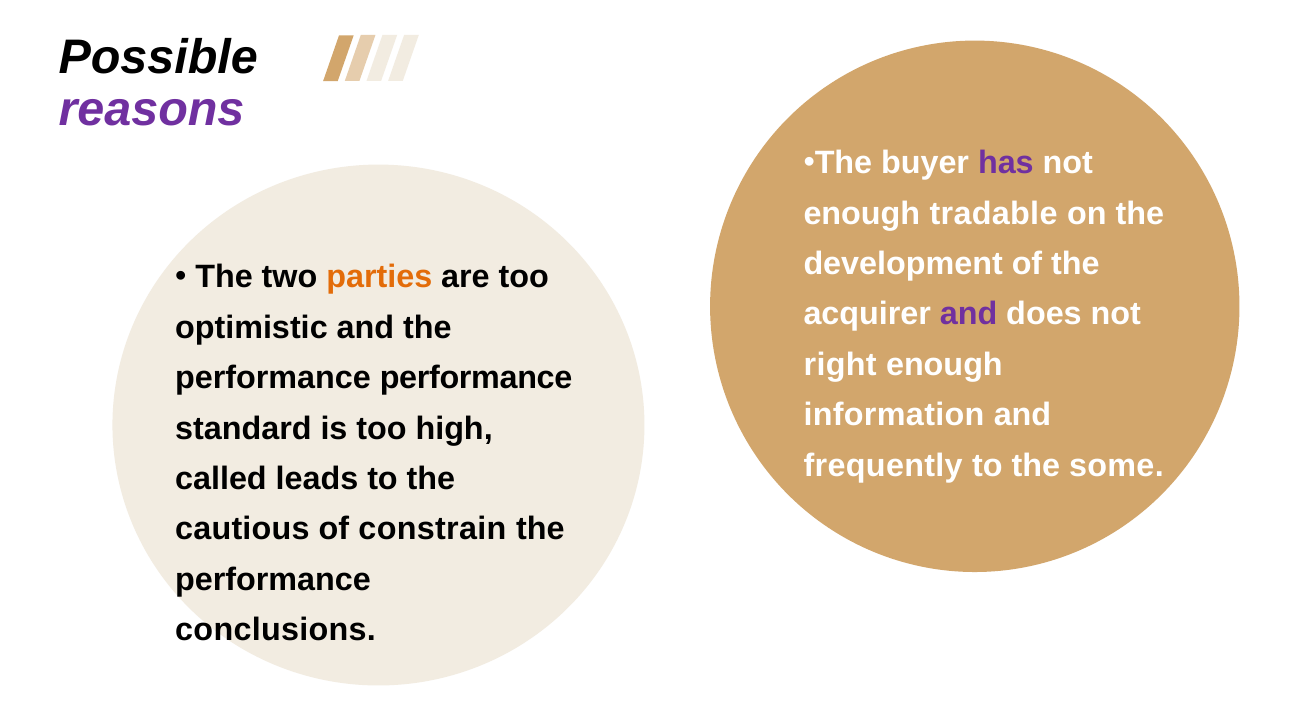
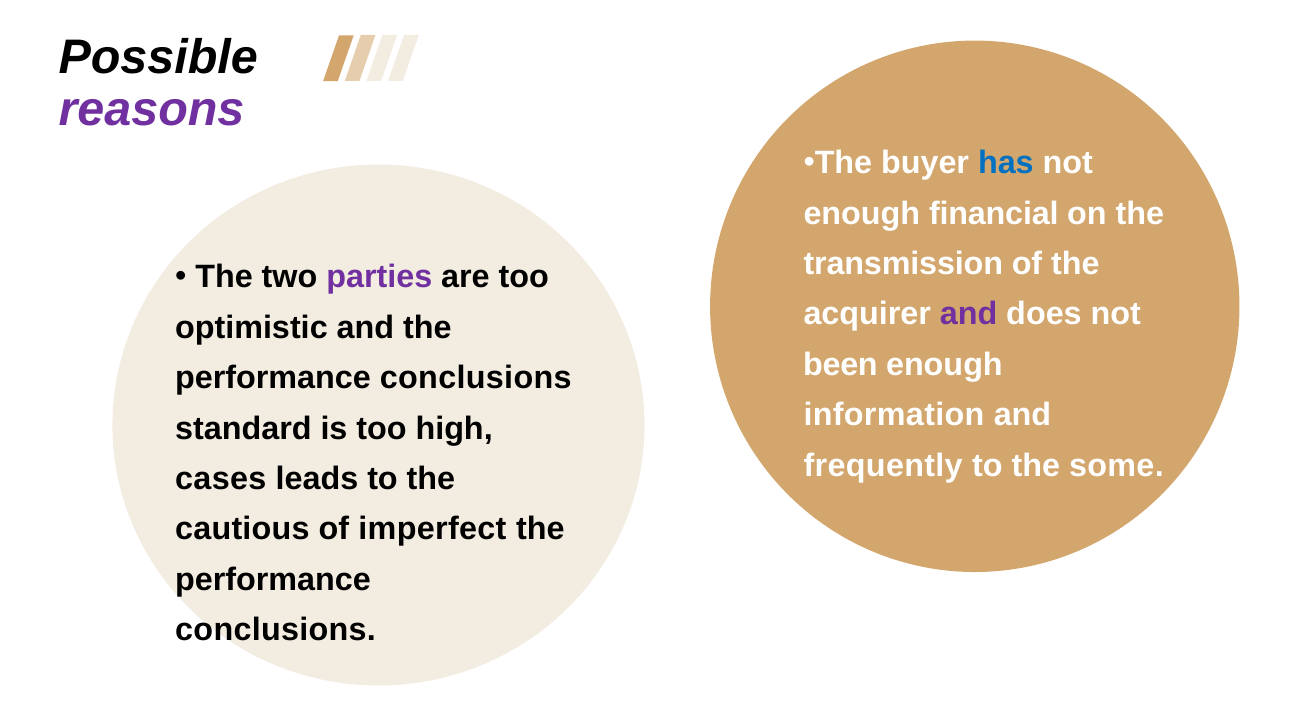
has colour: purple -> blue (1006, 163)
tradable: tradable -> financial (994, 214)
development: development -> transmission (903, 264)
parties colour: orange -> purple (379, 277)
right: right -> been (840, 365)
performance: performance -> conclusions (476, 378)
called: called -> cases (221, 479)
constrain: constrain -> imperfect (432, 529)
